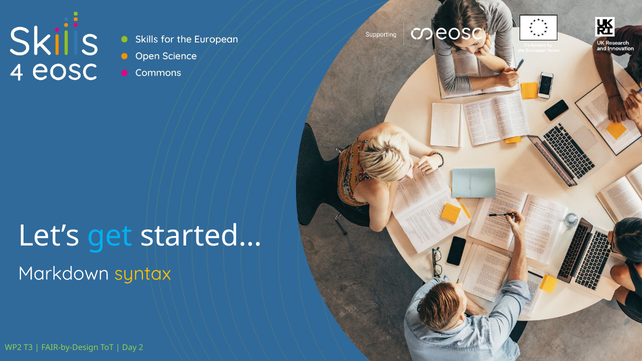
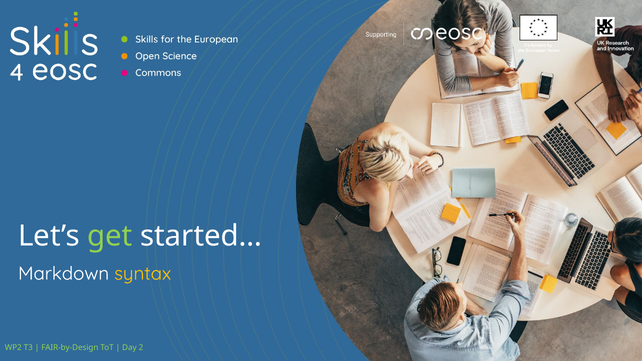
get colour: light blue -> light green (110, 236)
